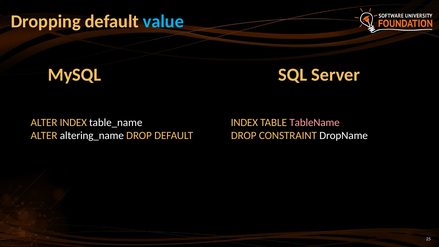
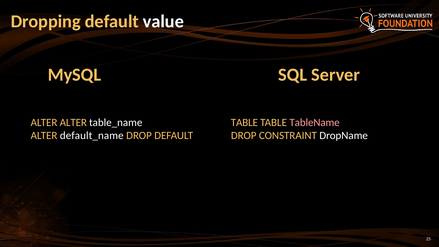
value colour: light blue -> white (163, 21)
ALTER INDEX: INDEX -> ALTER (73, 122)
INDEX: INDEX -> TABLE (244, 122)
altering_name: altering_name -> default_name (92, 136)
